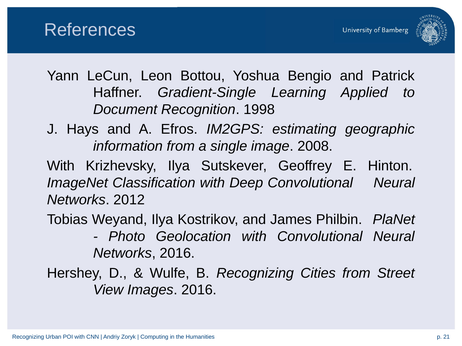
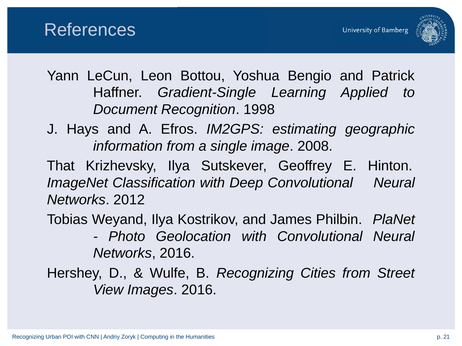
With: With -> That (61, 166)
